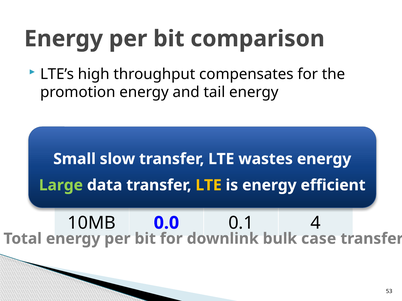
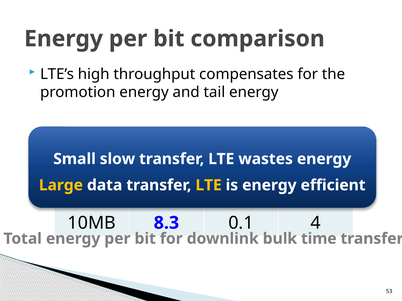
Large colour: light green -> yellow (61, 185)
0.0: 0.0 -> 8.3 (166, 223)
case: case -> time (319, 239)
